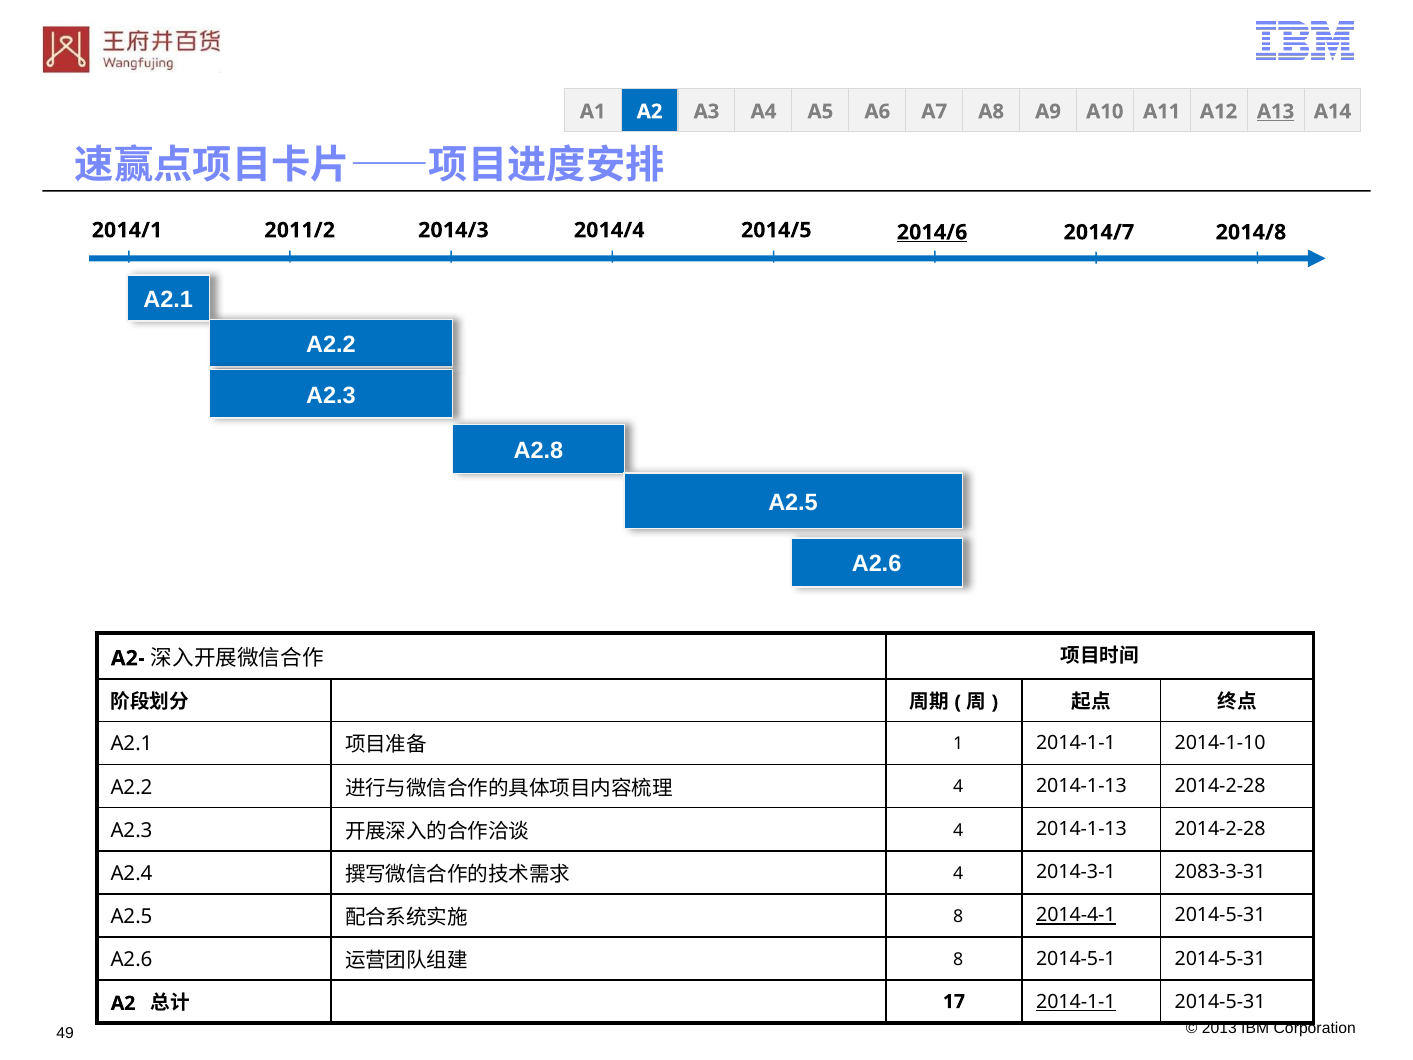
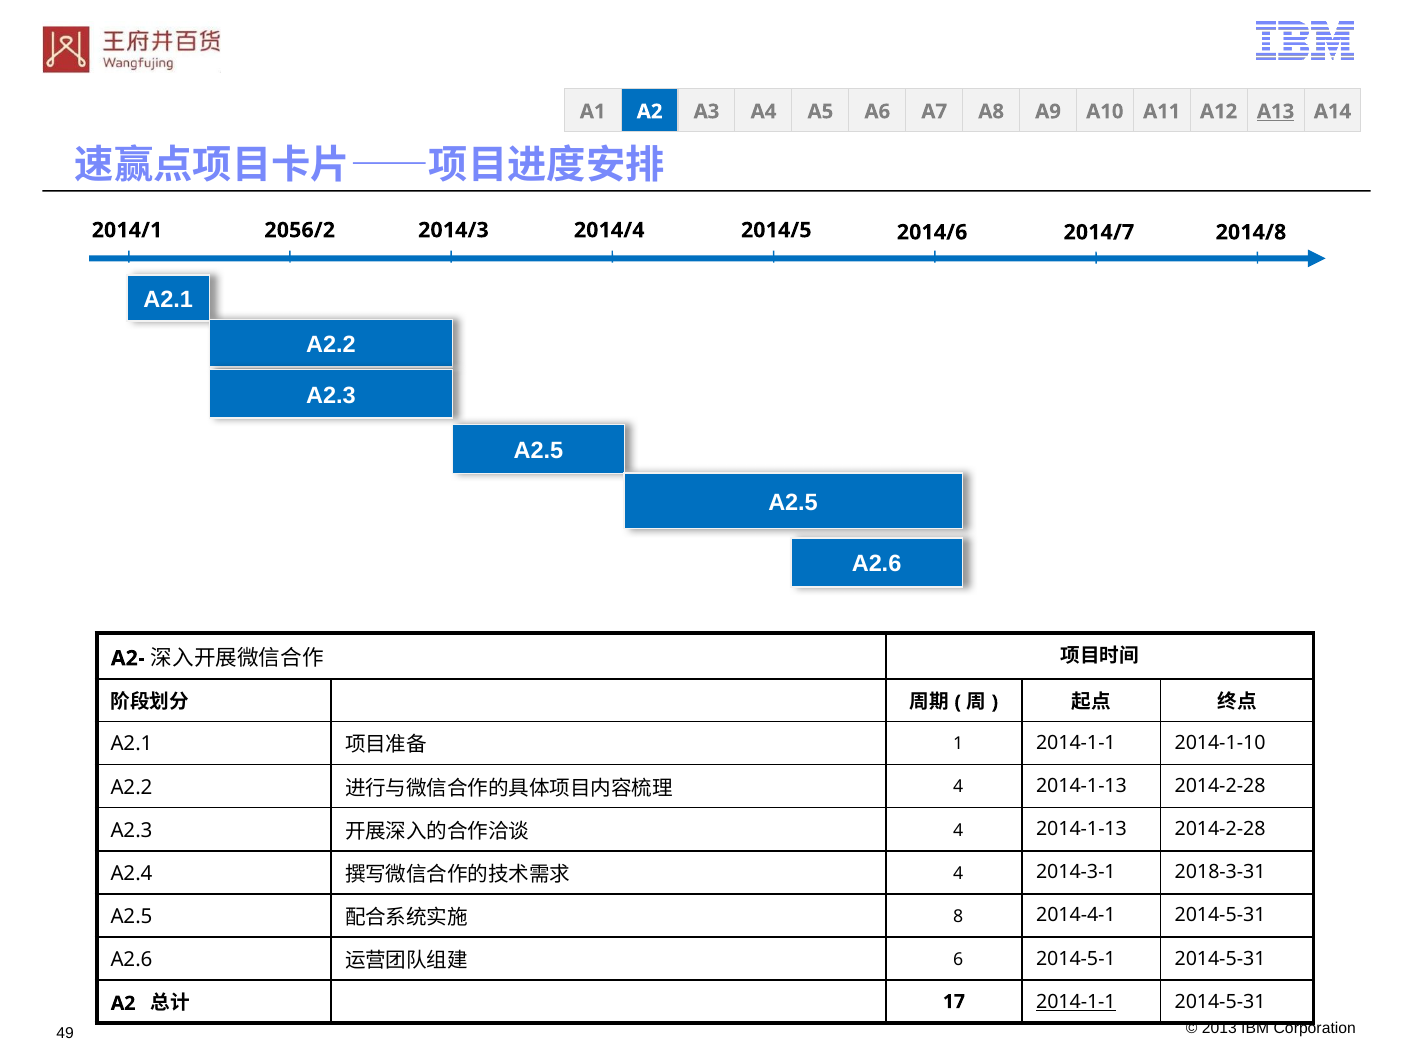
2011/2: 2011/2 -> 2056/2 (300, 230)
2014/6 underline: present -> none (932, 232)
A2.8: A2.8 -> A2.5 (538, 451)
2083-3-31: 2083-3-31 -> 2018-3-31 (1220, 872)
2014-4-1 underline: present -> none (1076, 915)
8: 8 -> 6 (958, 959)
